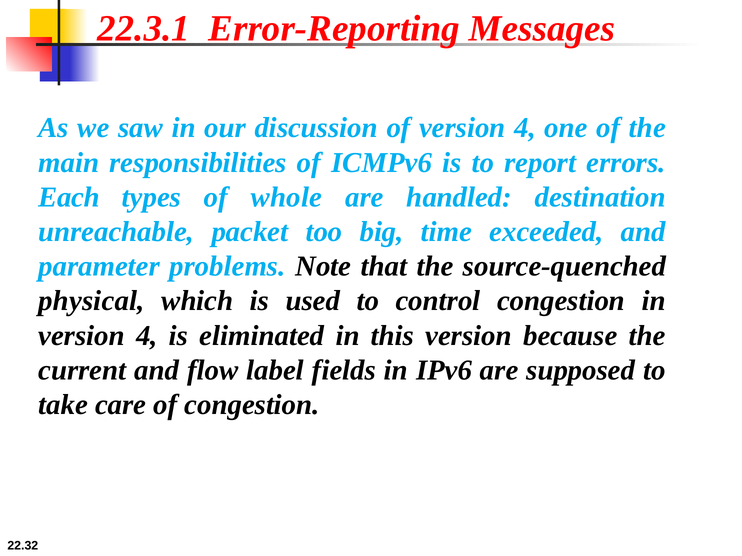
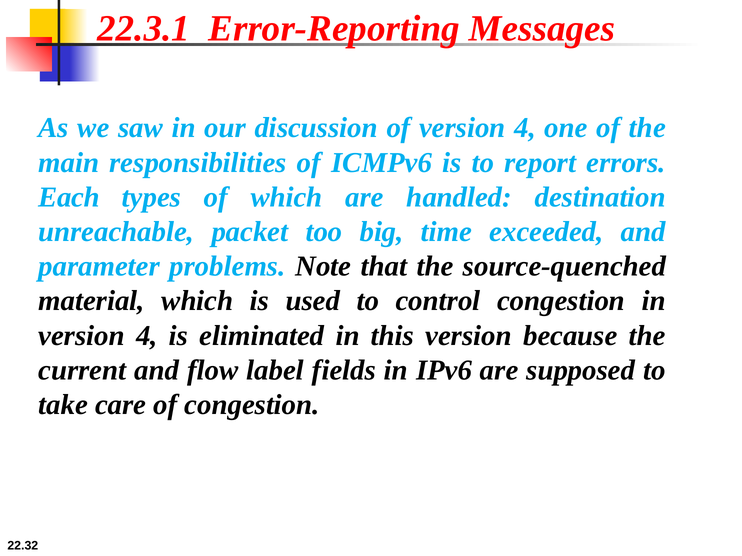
of whole: whole -> which (287, 197)
physical: physical -> material (91, 301)
